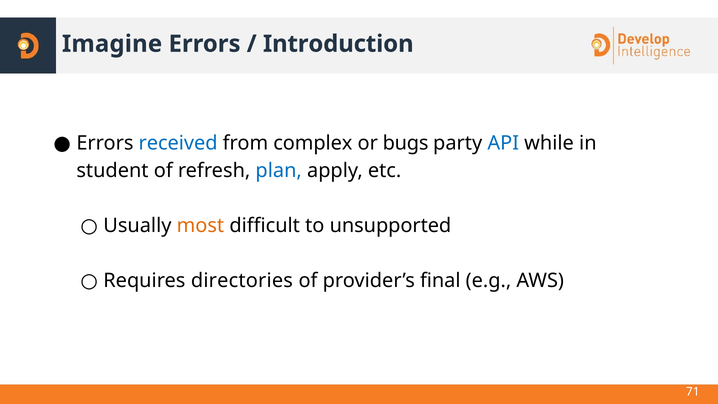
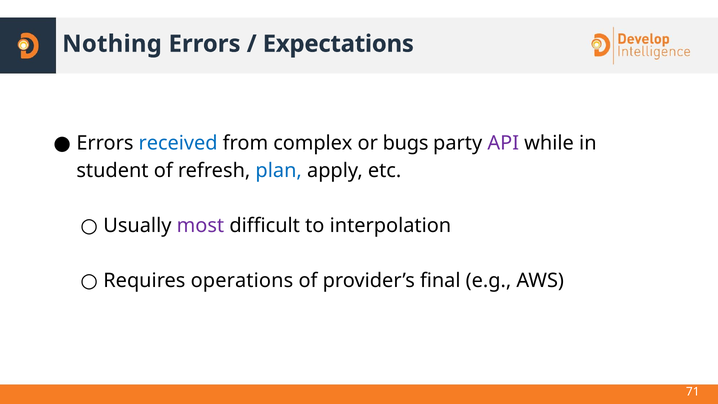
Imagine: Imagine -> Nothing (112, 44)
Introduction: Introduction -> Expectations (338, 44)
API colour: blue -> purple (503, 143)
most colour: orange -> purple (200, 226)
unsupported: unsupported -> interpolation (390, 226)
directories: directories -> operations (242, 281)
